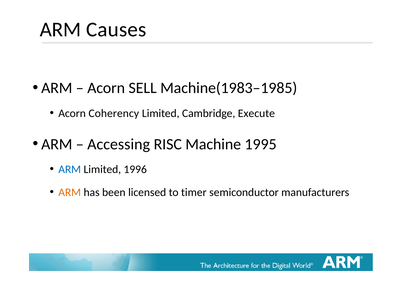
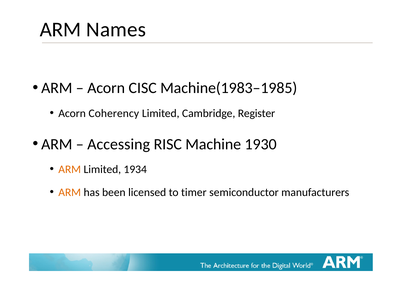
Causes: Causes -> Names (116, 30)
SELL: SELL -> CISC (143, 88)
Execute: Execute -> Register (256, 113)
1995: 1995 -> 1930 (261, 144)
ARM colour: blue -> orange (70, 170)
1996: 1996 -> 1934 (135, 170)
